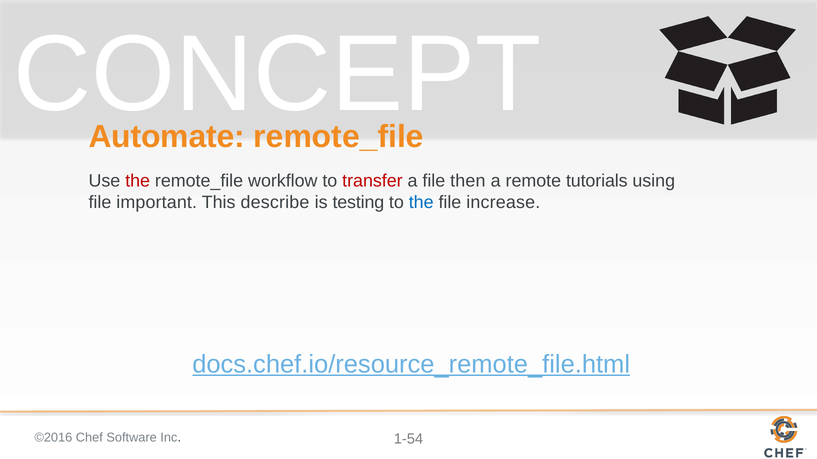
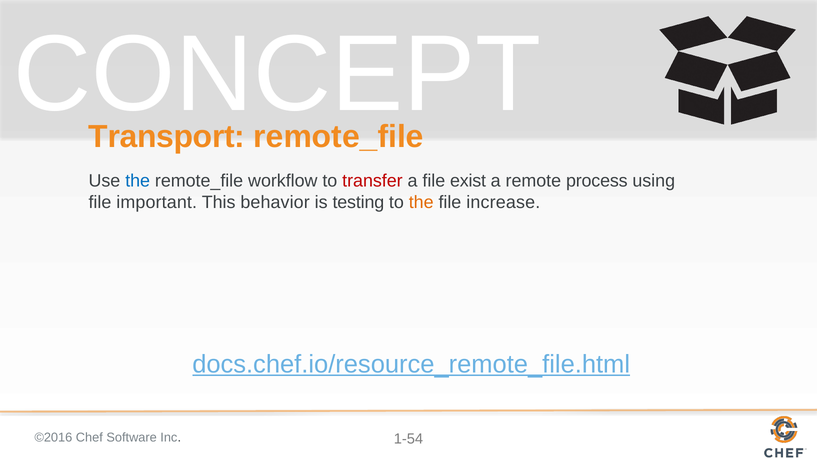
Automate: Automate -> Transport (167, 137)
the colour: red -> blue (138, 181)
then: then -> exist (468, 181)
tutorials: tutorials -> process (597, 181)
describe: describe -> behavior (275, 202)
the colour: blue -> orange (421, 202)
